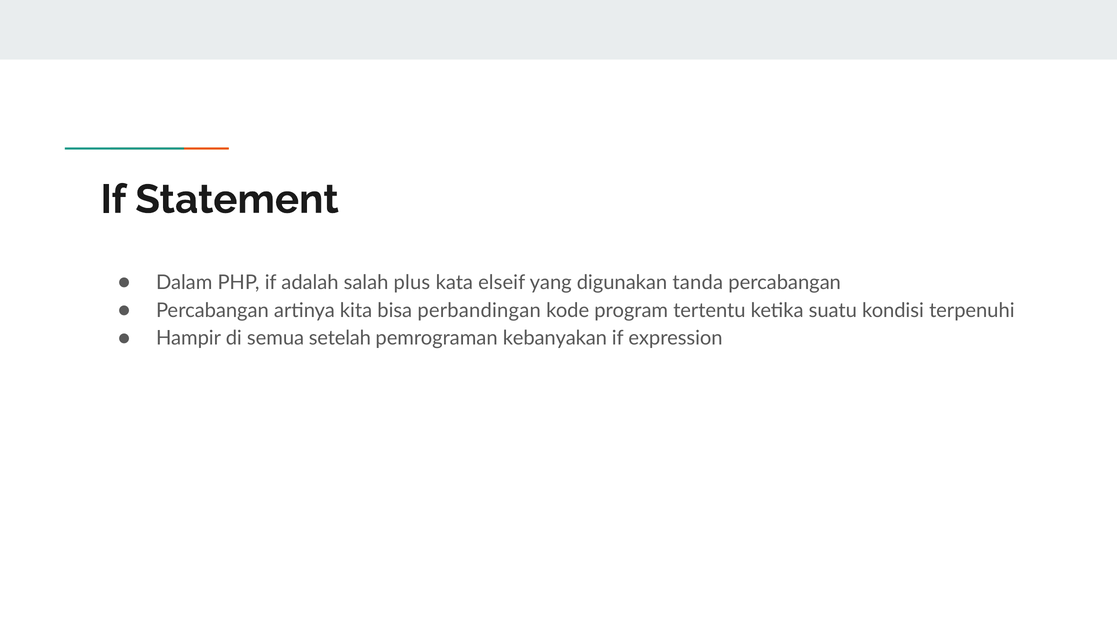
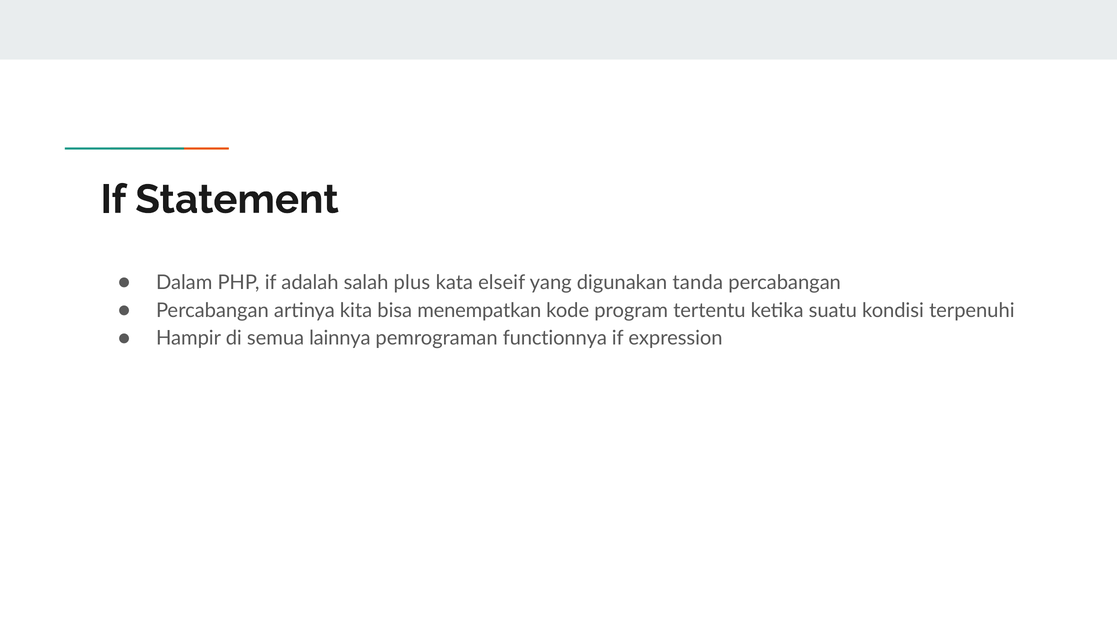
perbandingan: perbandingan -> menempatkan (479, 310)
setelah: setelah -> lainnya (340, 338)
kebanyakan: kebanyakan -> functionnya (555, 338)
